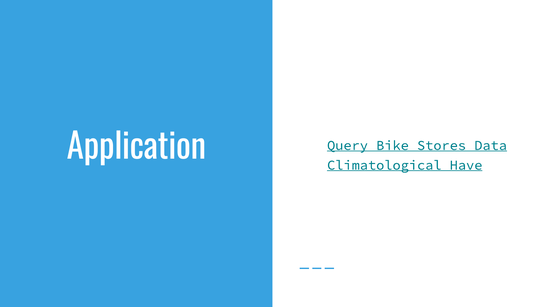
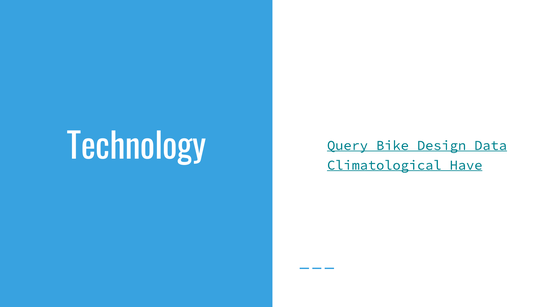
Application: Application -> Technology (136, 147)
Stores: Stores -> Design (442, 145)
